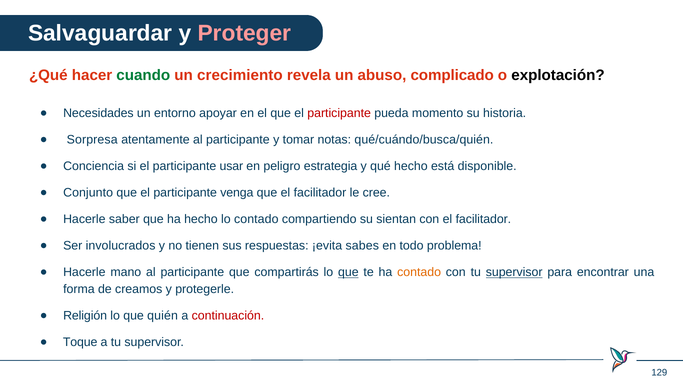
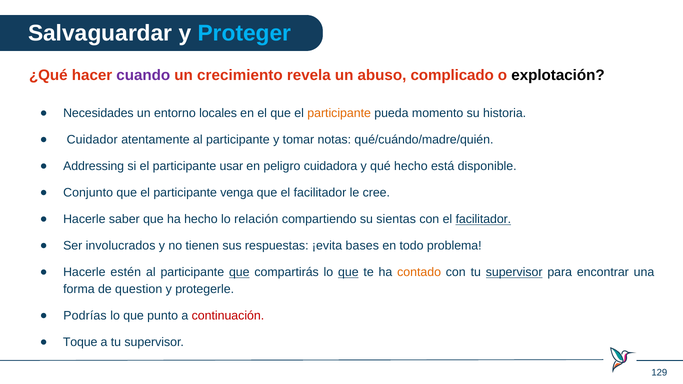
Proteger colour: pink -> light blue (244, 33)
cuando colour: green -> purple (143, 75)
apoyar: apoyar -> locales (218, 113)
participante colour: red -> orange (339, 113)
Sorpresa: Sorpresa -> Cuidador (92, 140)
qué/cuándo/busca/quién: qué/cuándo/busca/quién -> qué/cuándo/madre/quién (424, 140)
Conciencia: Conciencia -> Addressing (94, 166)
estrategia: estrategia -> cuidadora (331, 166)
lo contado: contado -> relación (256, 219)
sientan: sientan -> sientas (396, 219)
facilitador underline: none -> present (483, 219)
sabes: sabes -> bases (362, 246)
mano: mano -> estén (126, 273)
que underline: none -> present (239, 273)
creamos: creamos -> question (139, 290)
Religión: Religión -> Podrías (85, 316)
quién: quién -> punto (163, 316)
